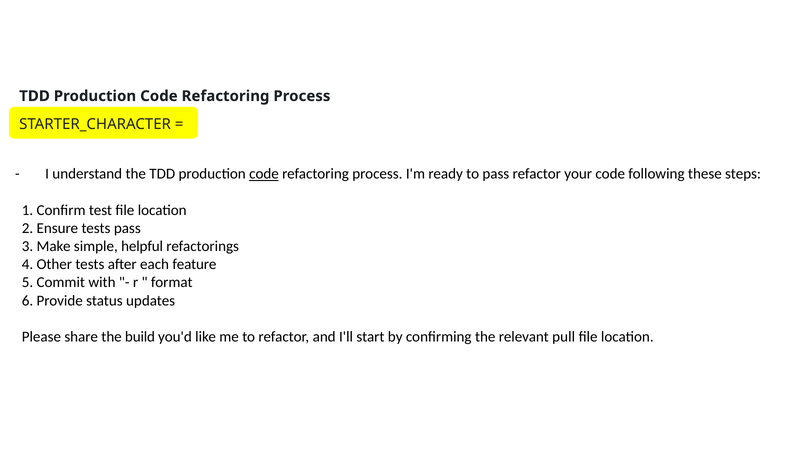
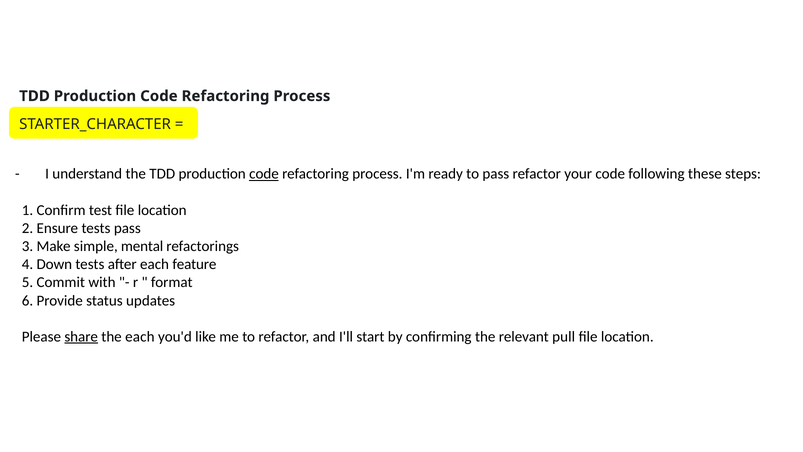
helpful: helpful -> mental (142, 246)
Other: Other -> Down (54, 264)
share underline: none -> present (81, 336)
the build: build -> each (140, 336)
